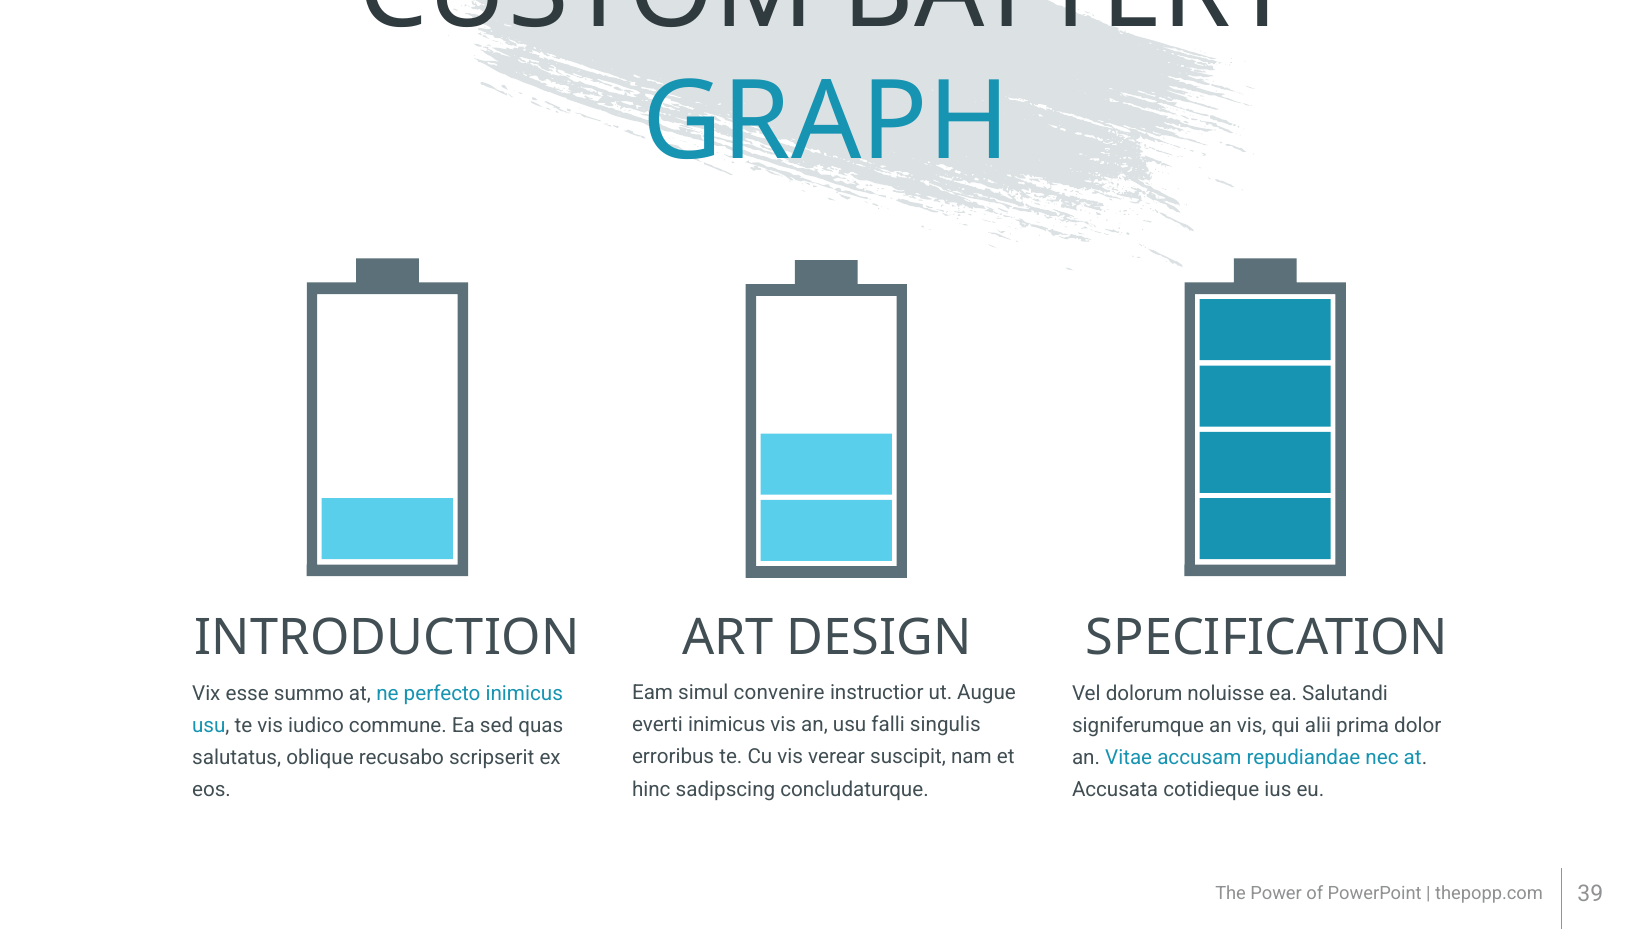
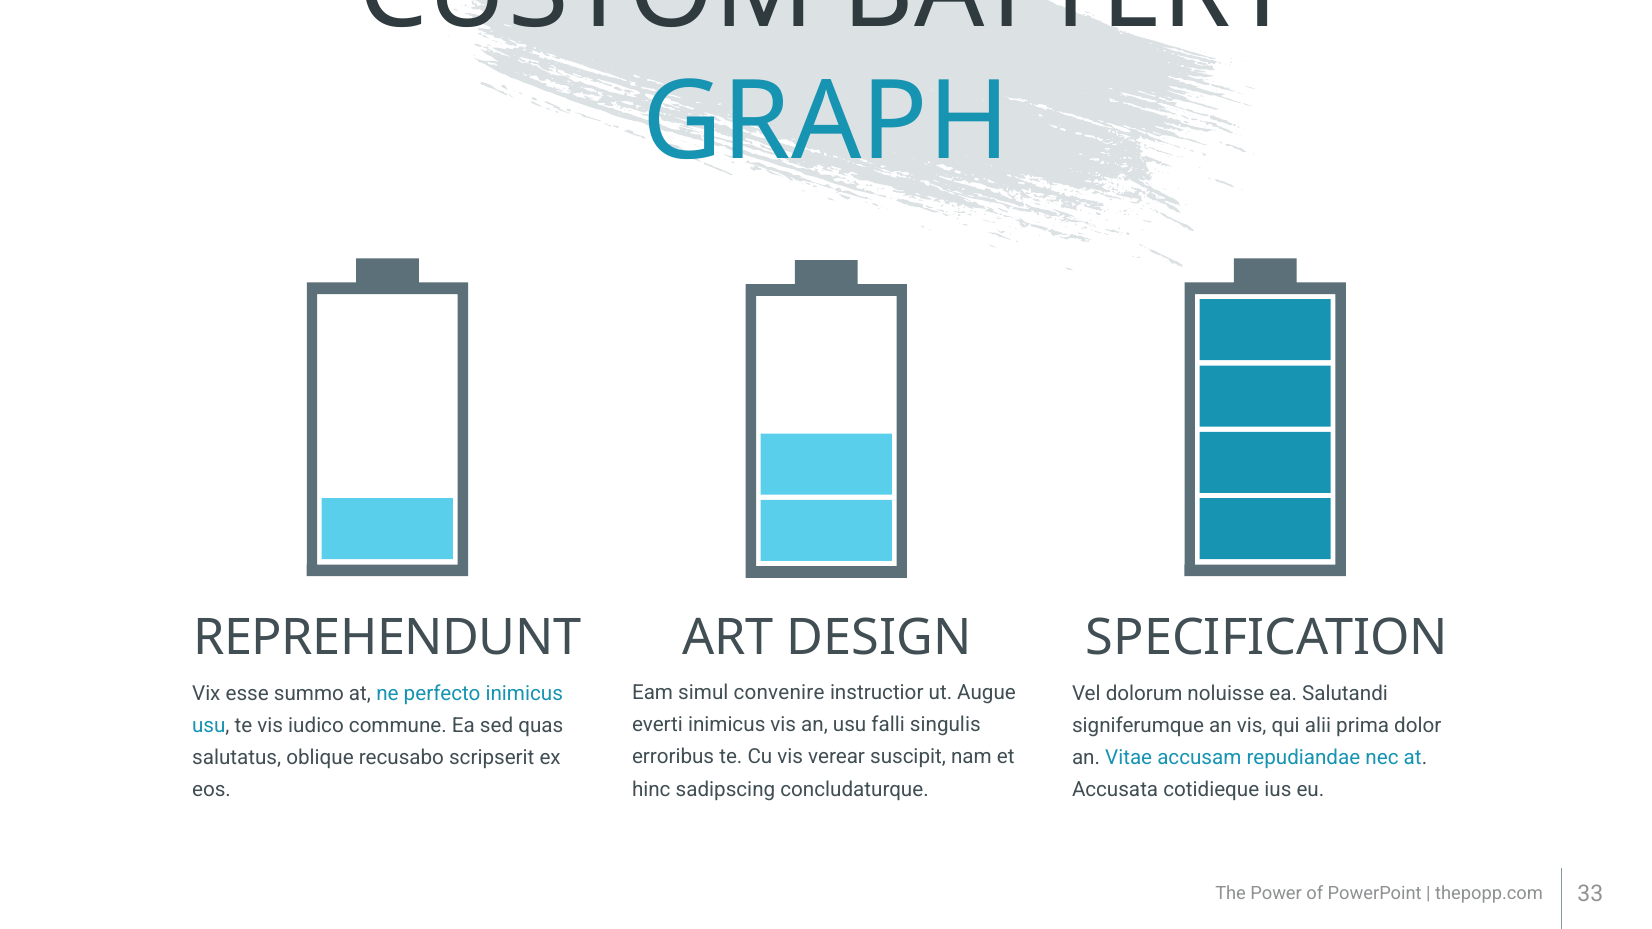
INTRODUCTION: INTRODUCTION -> REPREHENDUNT (387, 638)
39: 39 -> 33 (1590, 894)
